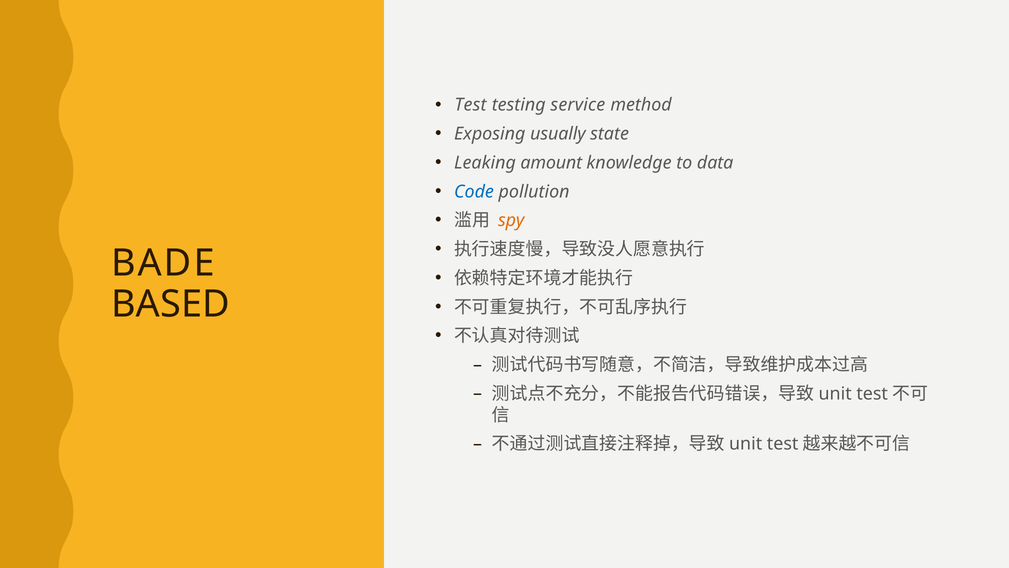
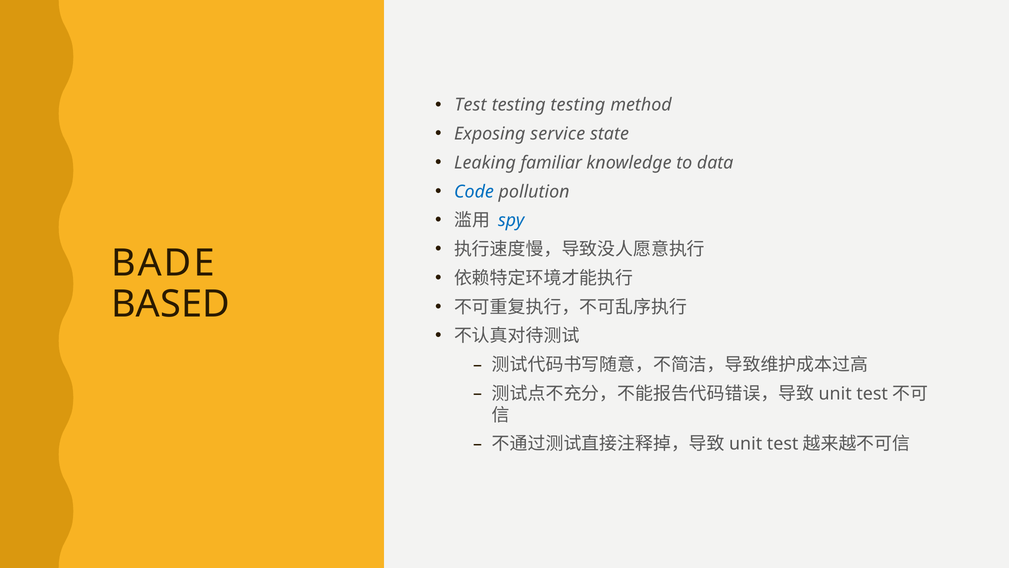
testing service: service -> testing (578, 105)
usually: usually -> service (558, 134)
amount: amount -> familiar (551, 163)
spy colour: orange -> blue (511, 220)
